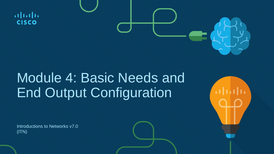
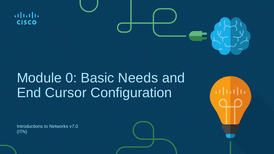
4: 4 -> 0 (71, 78)
Output: Output -> Cursor (66, 93)
